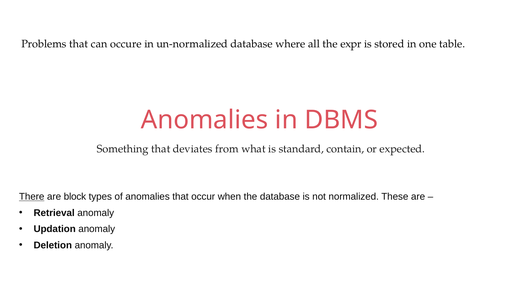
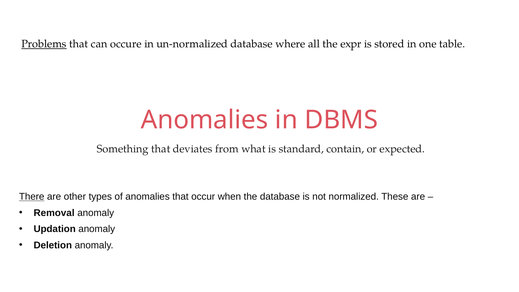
Problems underline: none -> present (44, 44)
block: block -> other (75, 197)
Retrieval: Retrieval -> Removal (54, 213)
